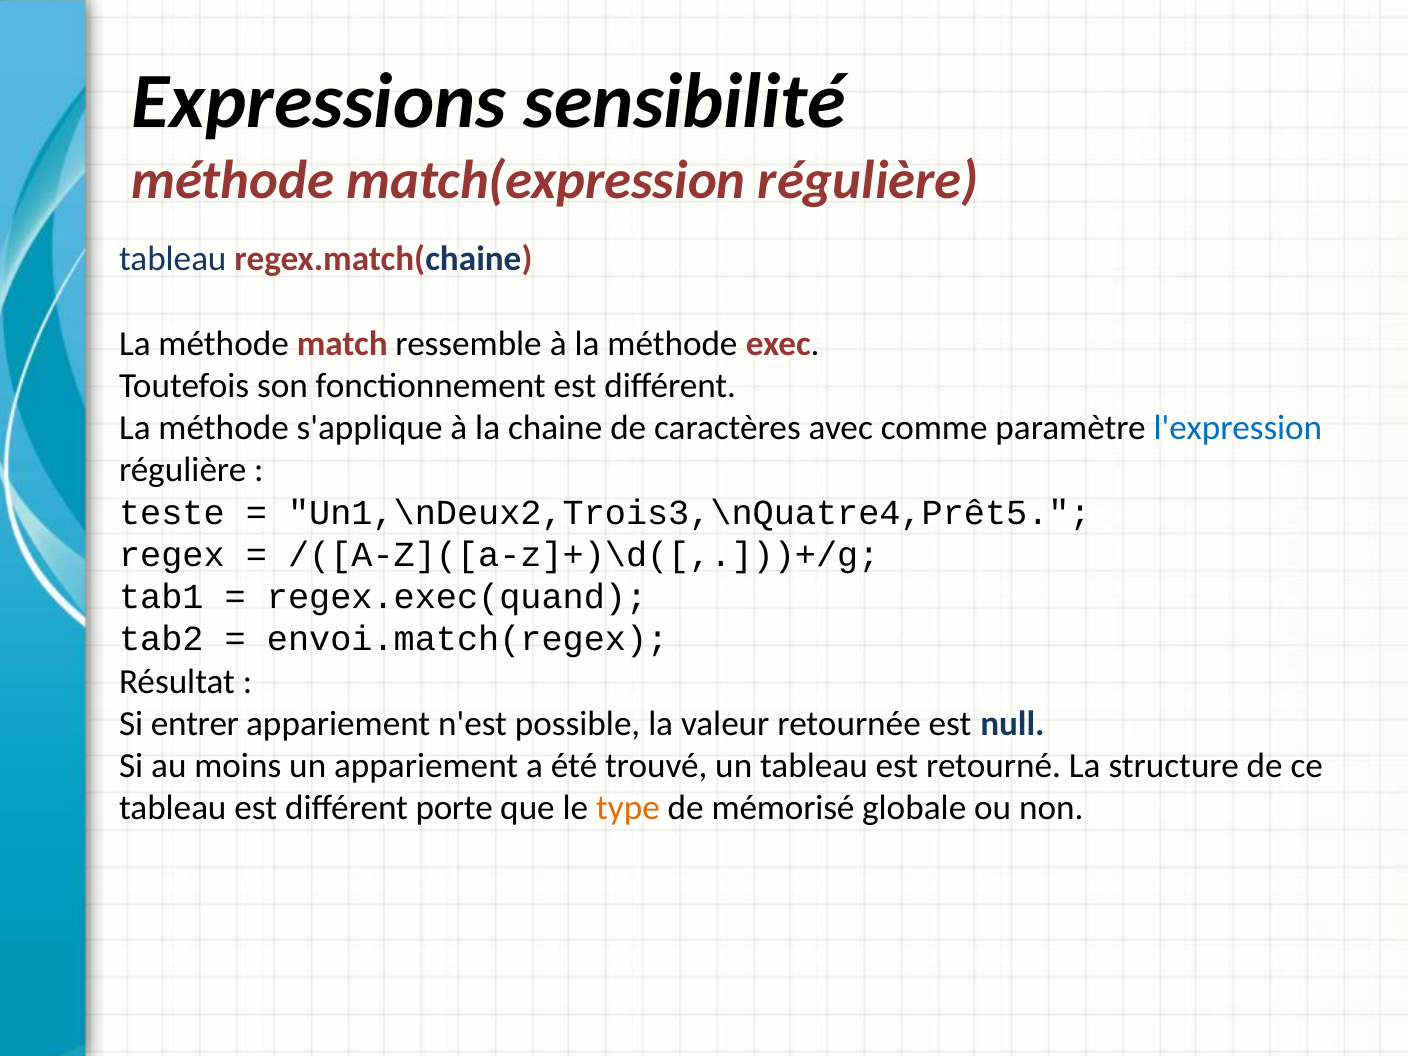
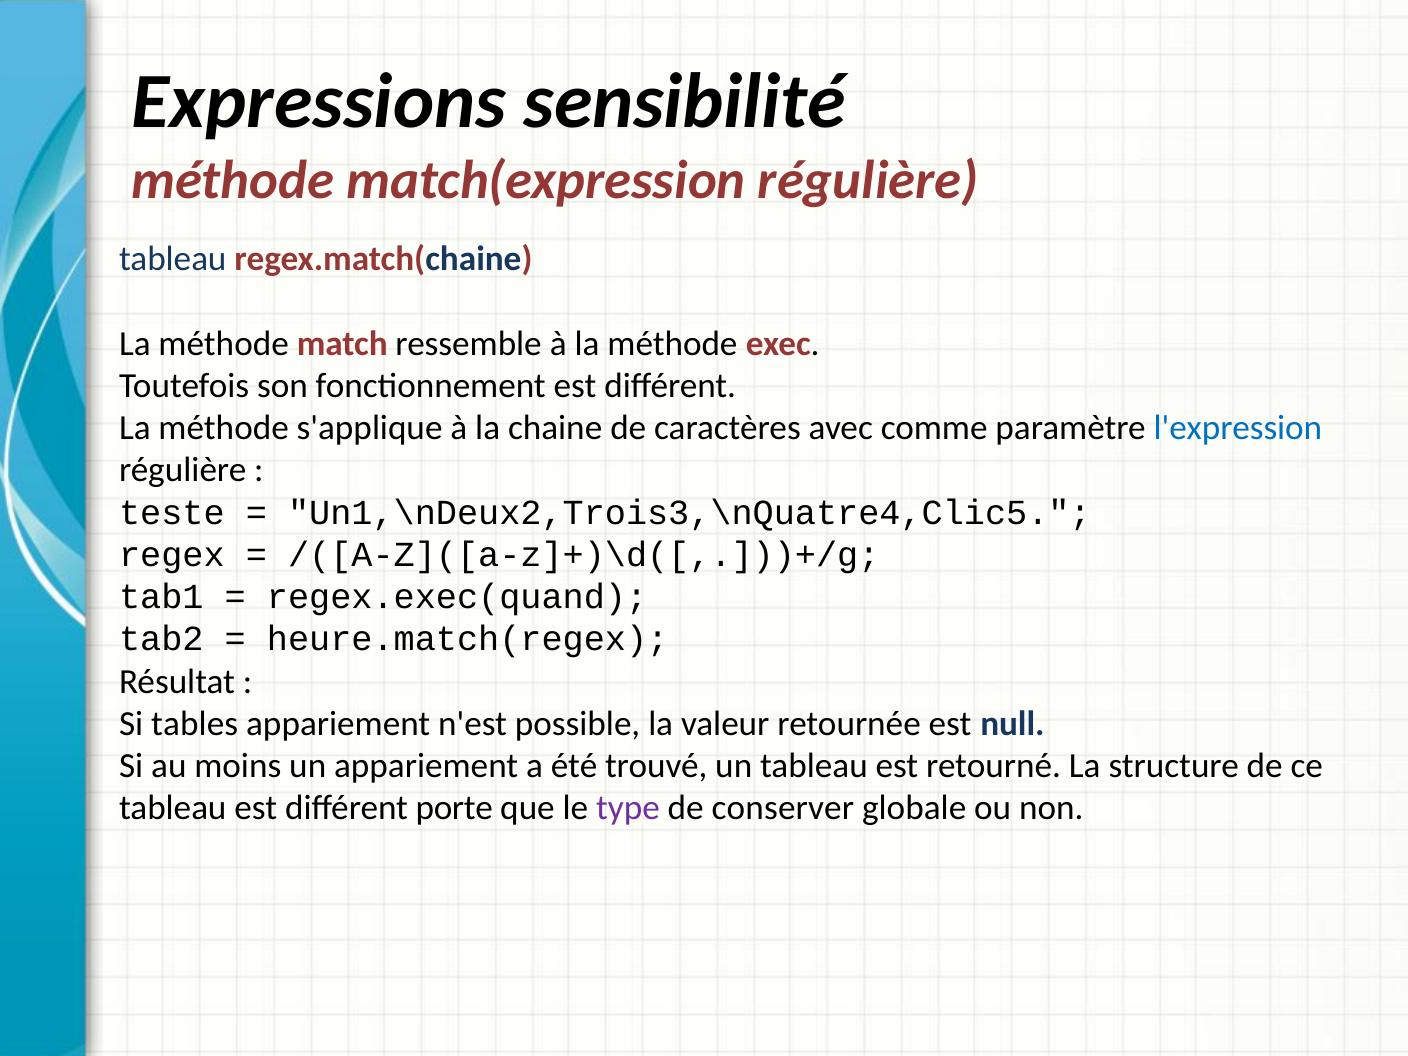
Un1,\nDeux2,Trois3,\nQuatre4,Prêt5: Un1,\nDeux2,Trois3,\nQuatre4,Prêt5 -> Un1,\nDeux2,Trois3,\nQuatre4,Clic5 (689, 513)
envoi.match(regex: envoi.match(regex -> heure.match(regex (468, 639)
entrer: entrer -> tables (195, 724)
type colour: orange -> purple (628, 808)
mémorisé: mémorisé -> conserver (783, 808)
